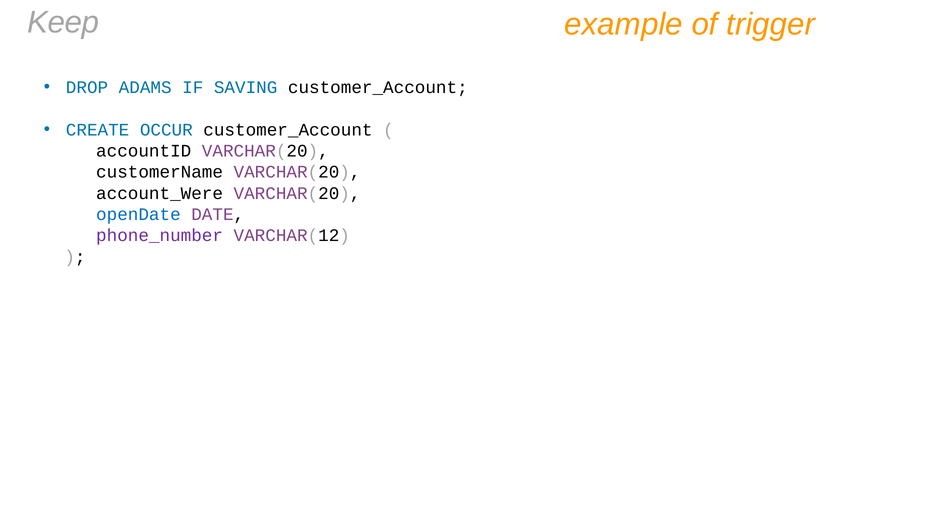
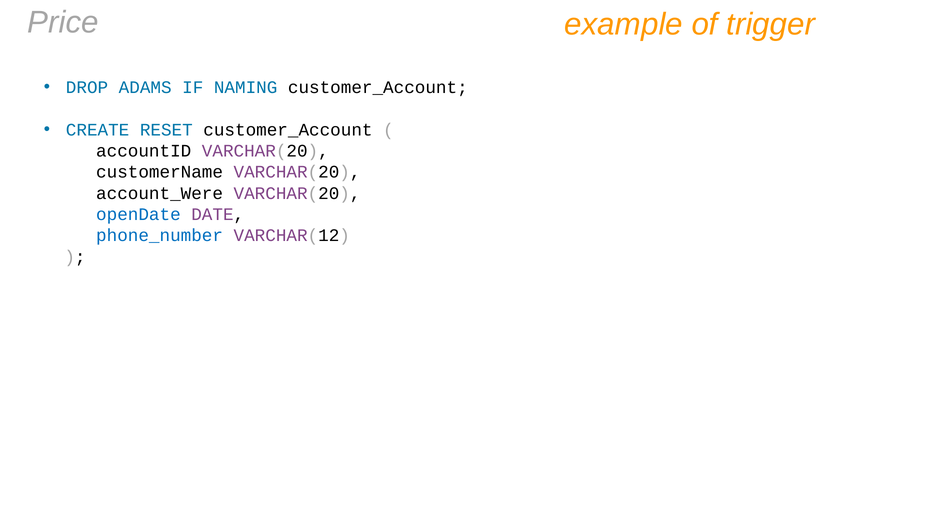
Keep: Keep -> Price (63, 22)
SAVING: SAVING -> NAMING (246, 87)
OCCUR: OCCUR -> RESET (166, 130)
phone_number colour: purple -> blue (160, 235)
